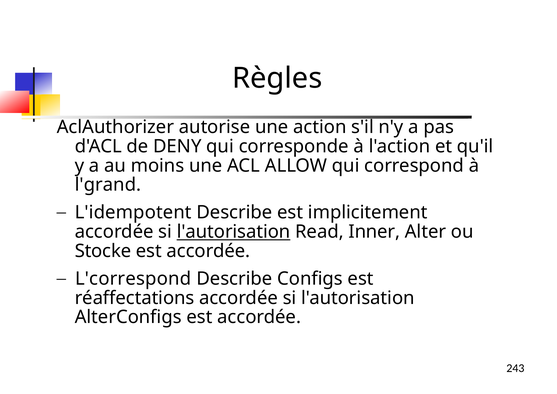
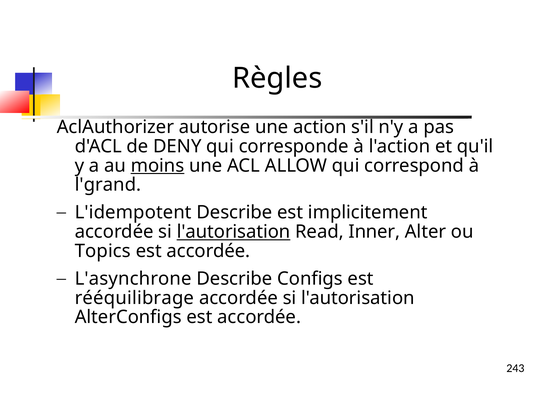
moins underline: none -> present (157, 166)
Stocke: Stocke -> Topics (103, 251)
L'correspond: L'correspond -> L'asynchrone (133, 279)
réaffectations: réaffectations -> rééquilibrage (134, 298)
